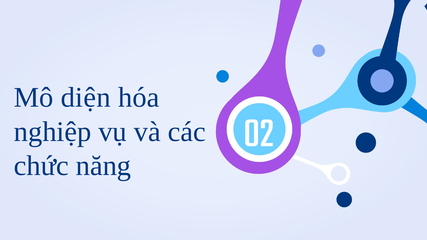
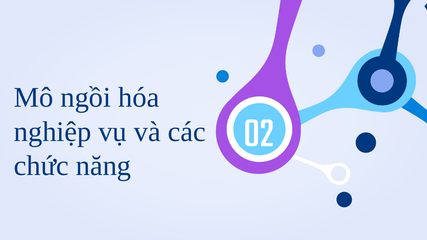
diện: diện -> ngồi (86, 98)
